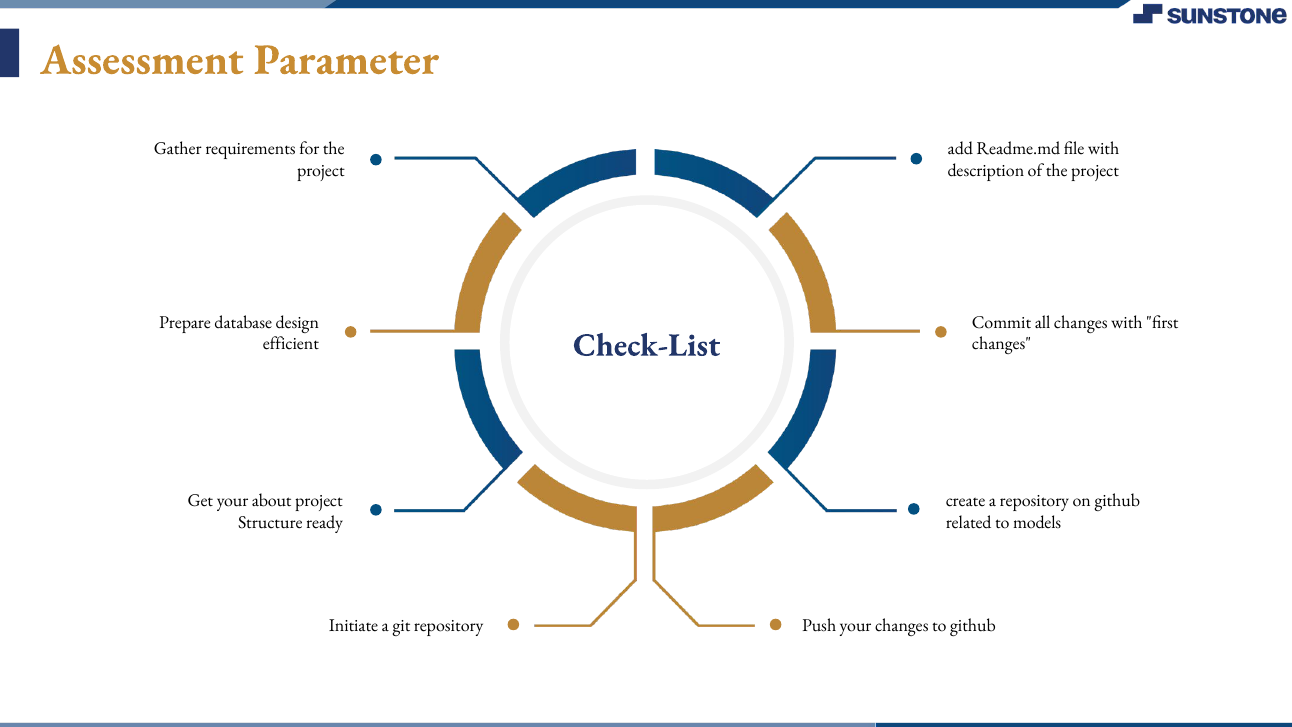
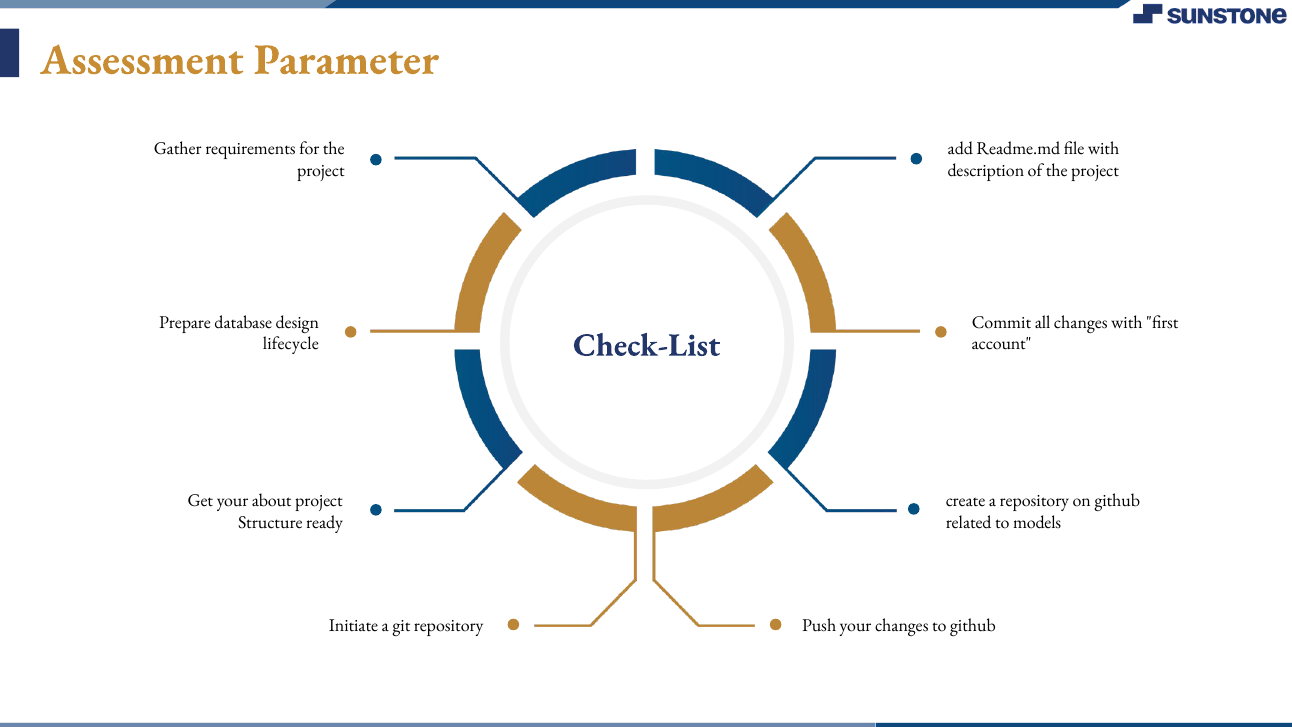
efficient: efficient -> lifecycle (291, 344)
changes: changes -> account (1002, 344)
